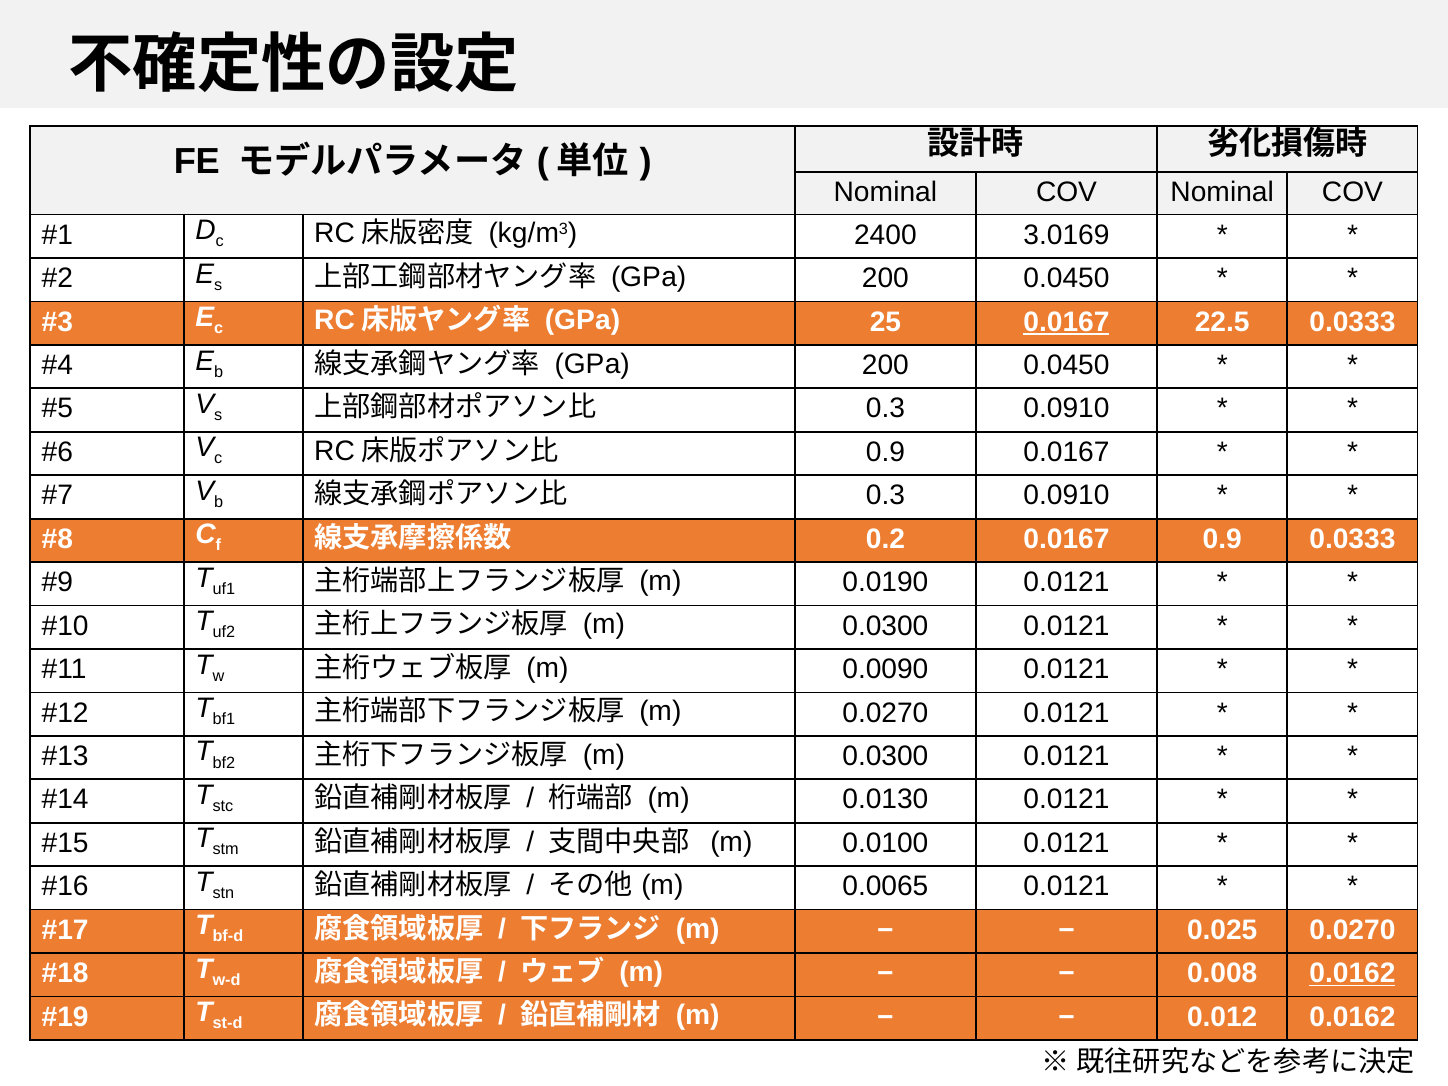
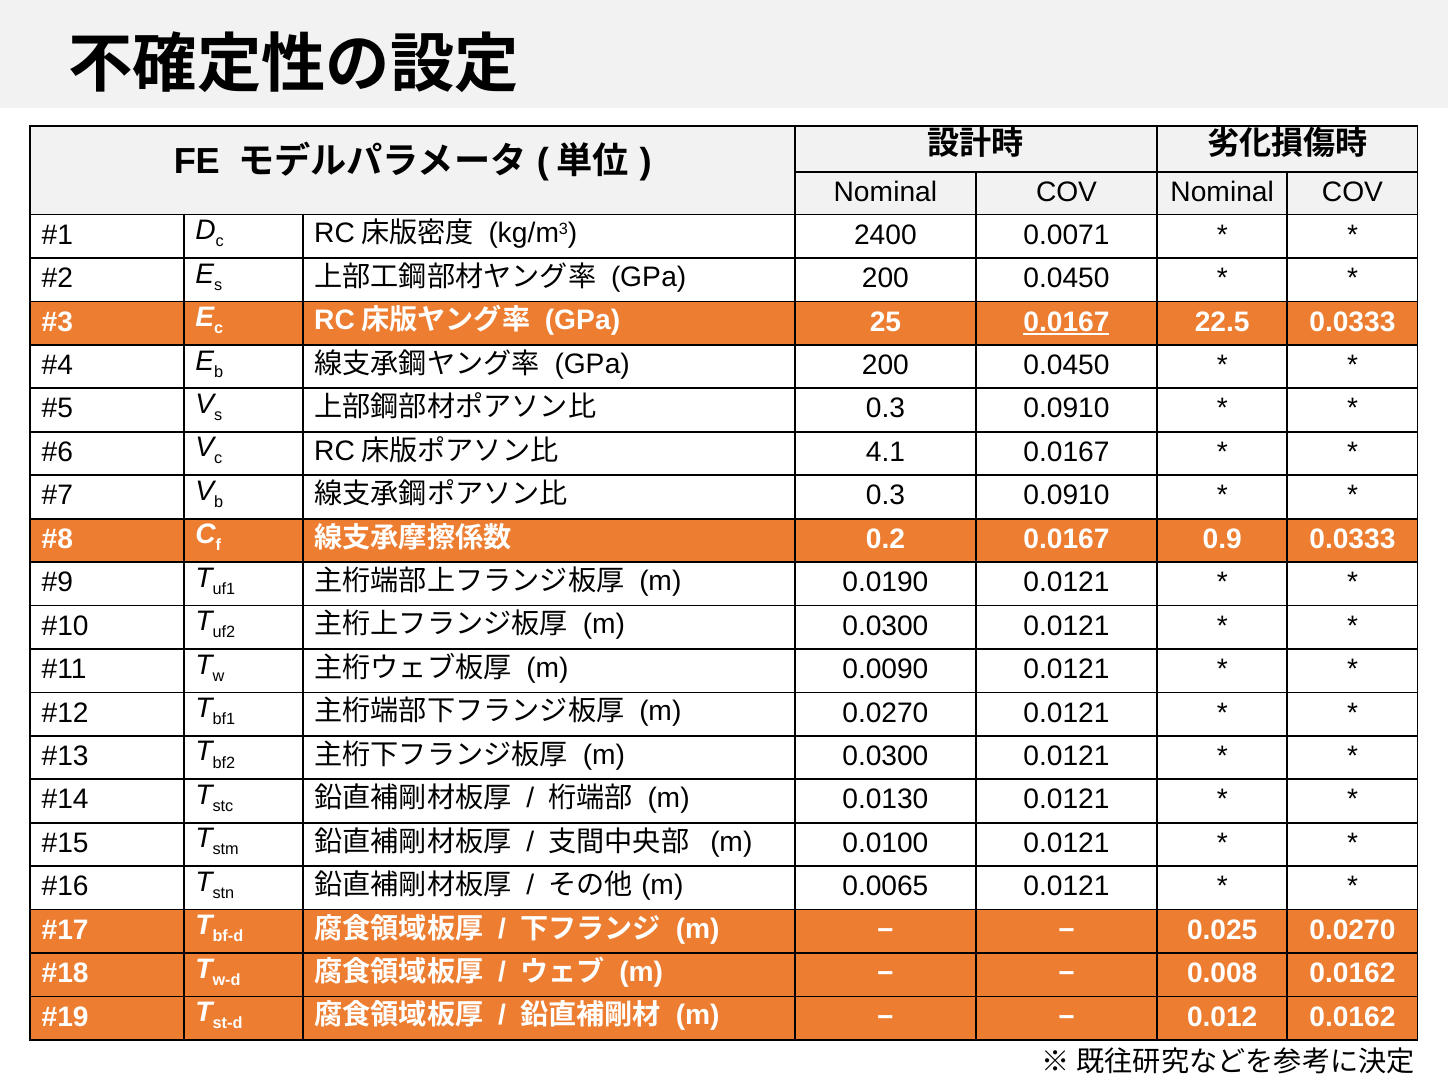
3.0169: 3.0169 -> 0.0071 (1066, 235)
0.9: 0.9 -> 4.1 (885, 452)
0.0162 underline: present -> none (1352, 973)
